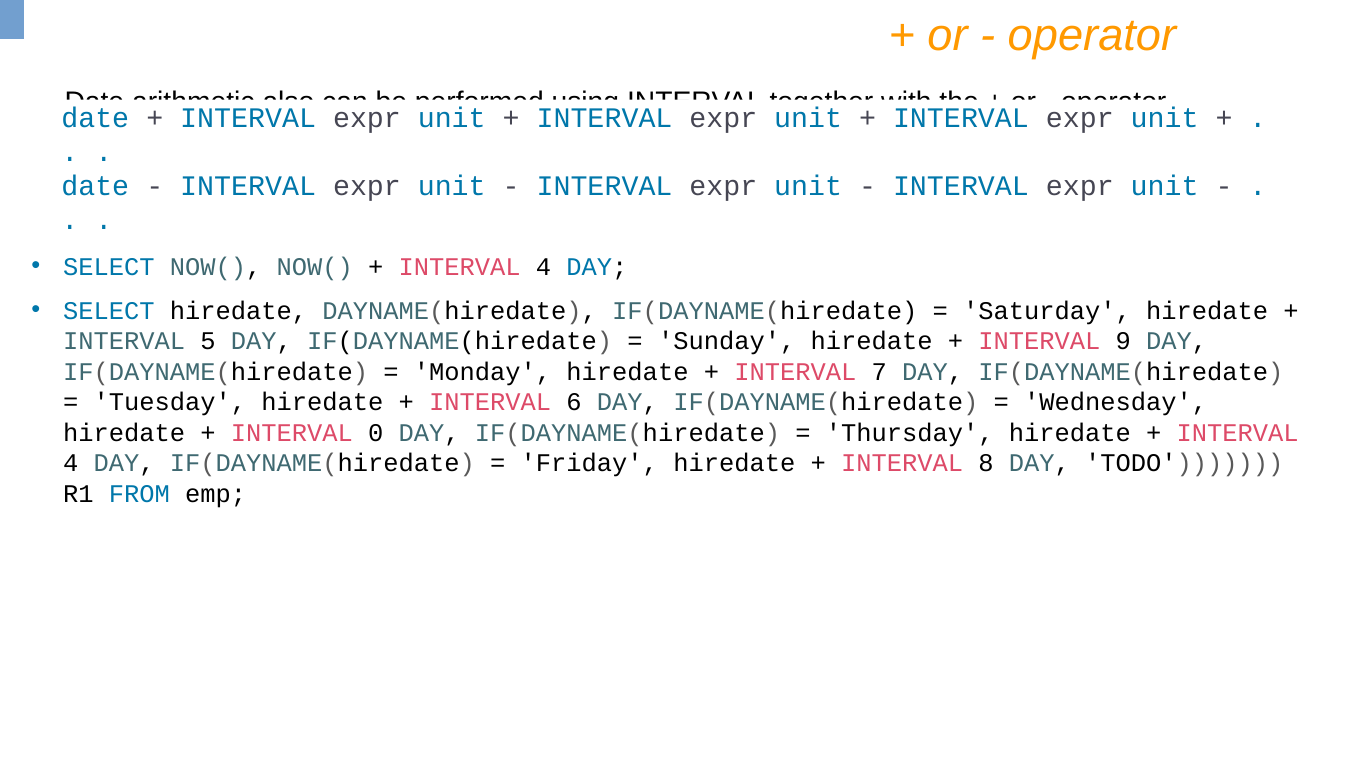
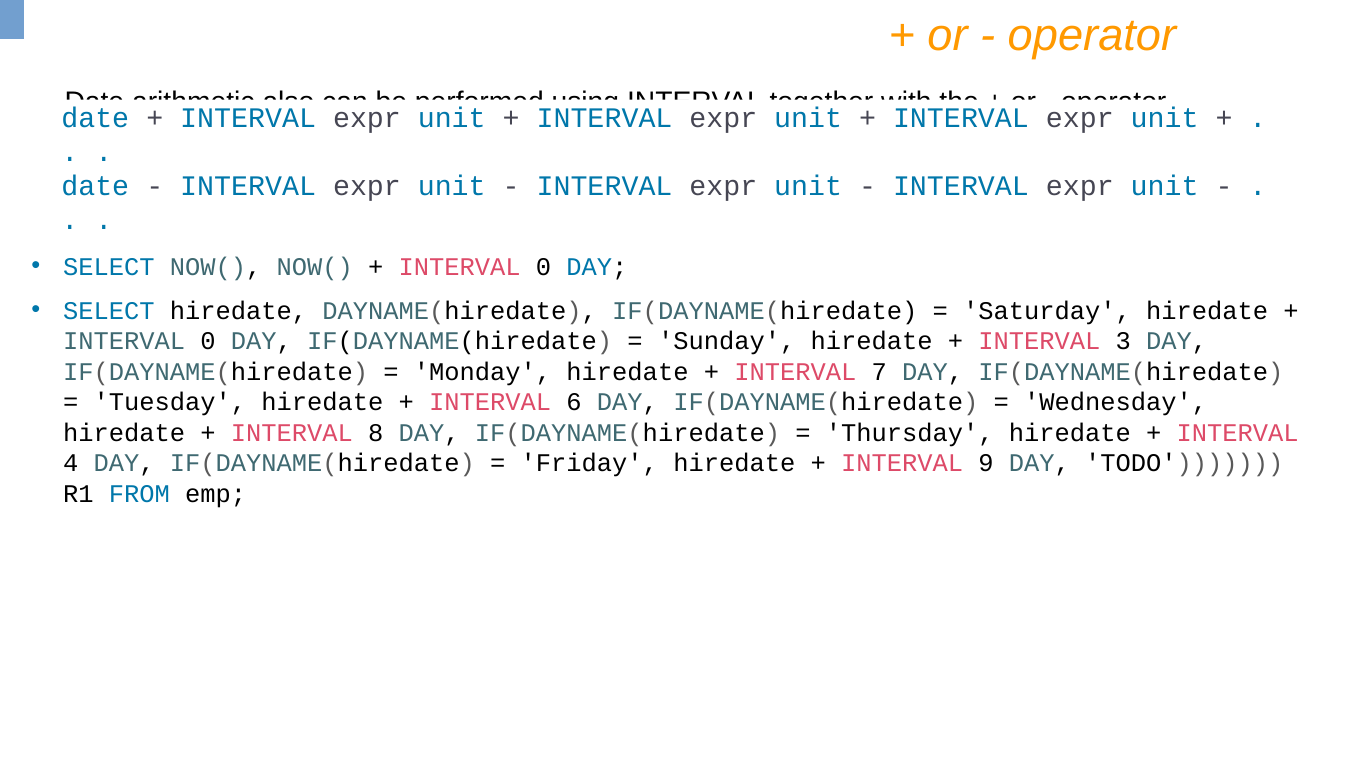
4: 4 -> 0 (544, 267)
5: 5 -> 0 (208, 341)
9: 9 -> 3 (1123, 341)
0: 0 -> 8 (376, 433)
8: 8 -> 9 (986, 463)
